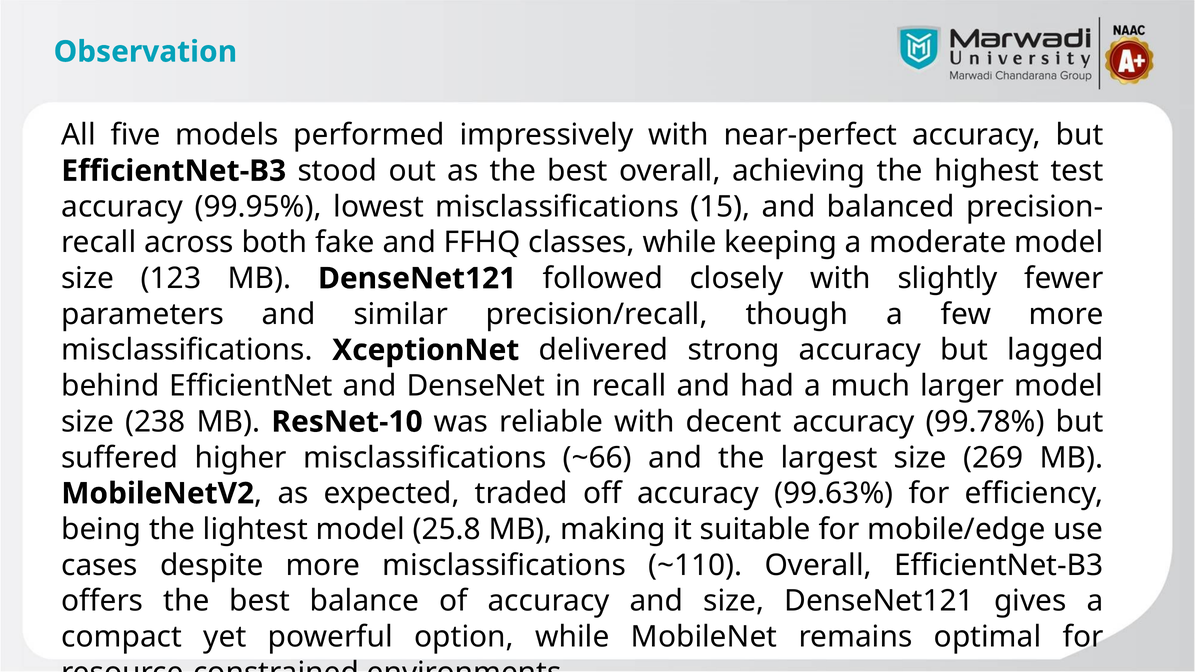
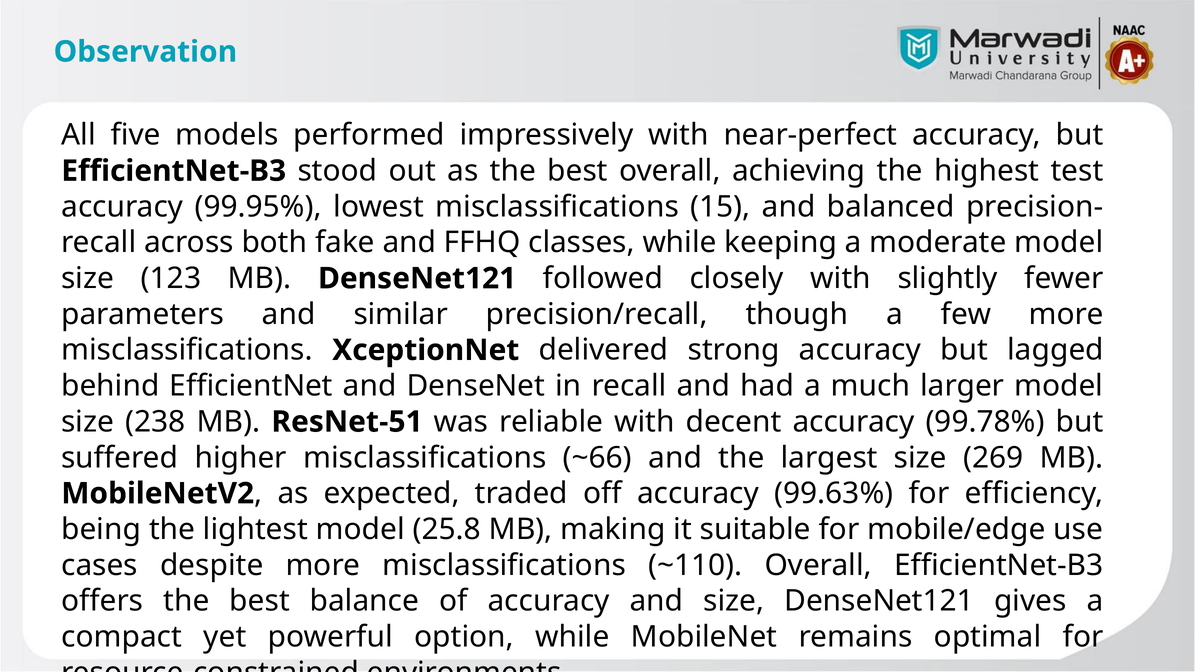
ResNet-10: ResNet-10 -> ResNet-51 (347, 422)
